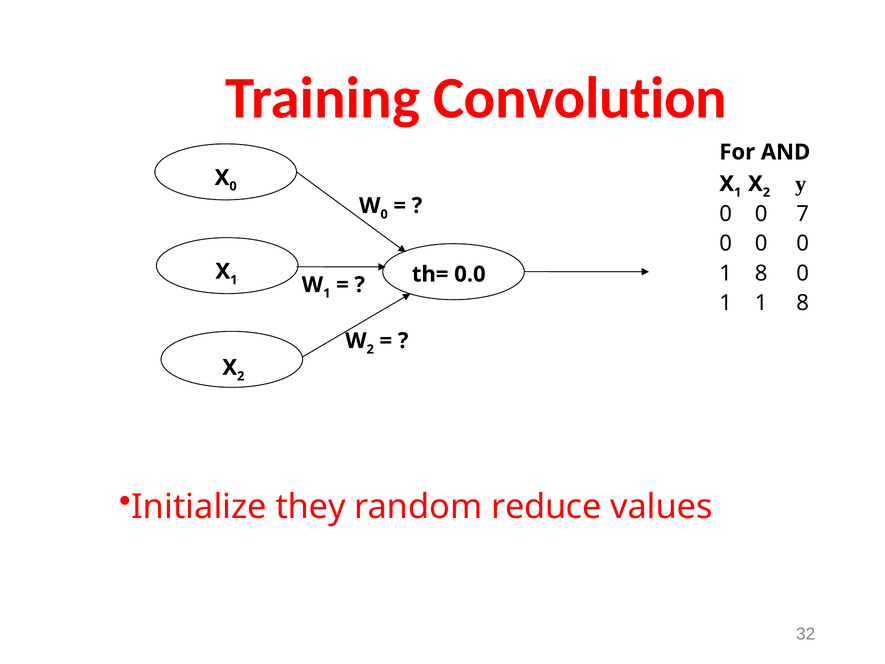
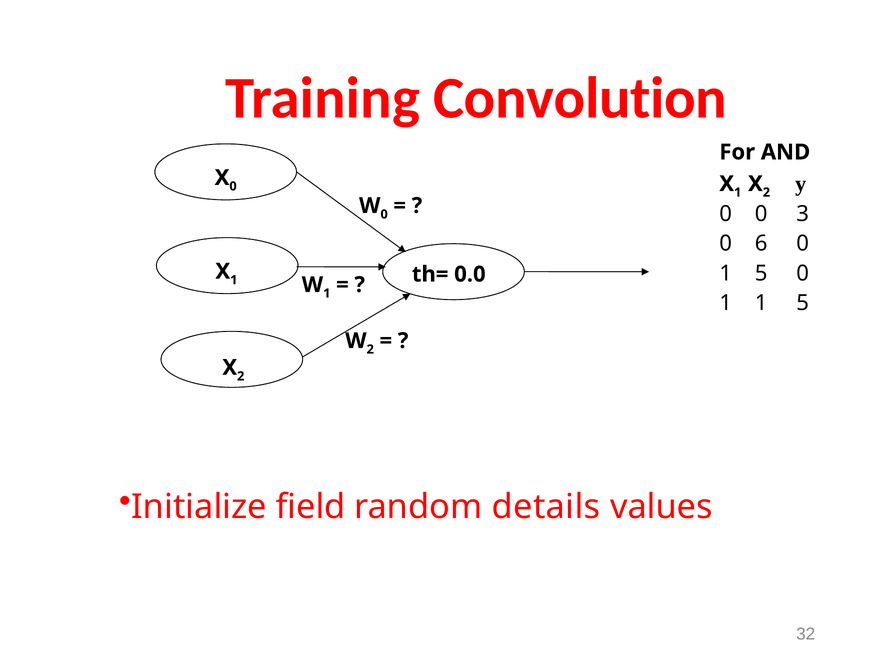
7: 7 -> 3 (803, 214)
0: 0 -> 6 (761, 244)
8: 8 -> 5 (761, 273)
1 1 8: 8 -> 5 (803, 303)
they: they -> field (311, 507)
reduce: reduce -> details (546, 507)
